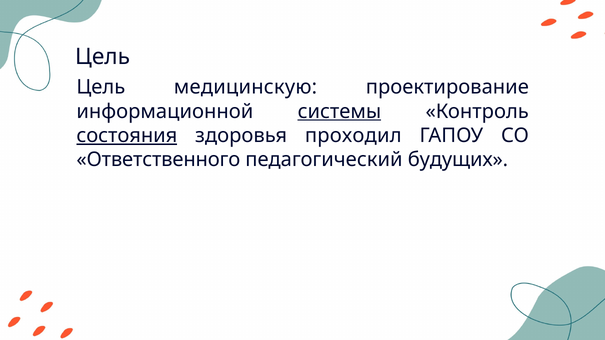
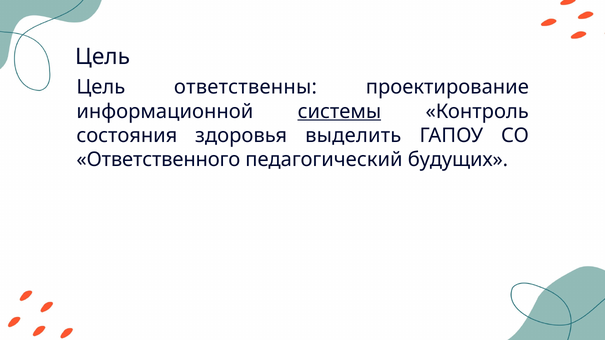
медицинскую: медицинскую -> ответственны (245, 87)
состояния underline: present -> none (127, 136)
проходил: проходил -> выделить (353, 136)
